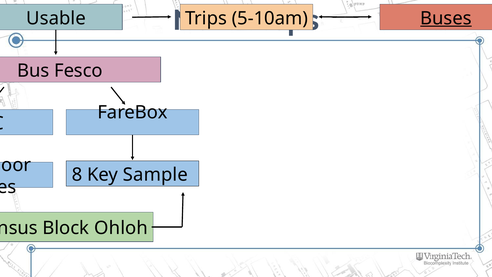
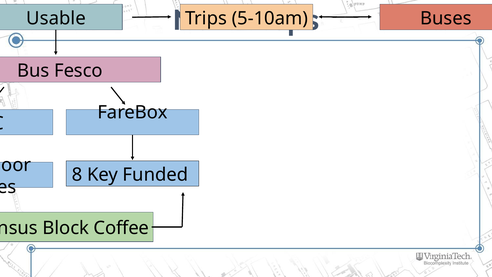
Buses underline: present -> none (446, 18)
Sample: Sample -> Funded (155, 175)
Ohloh: Ohloh -> Coffee (121, 228)
